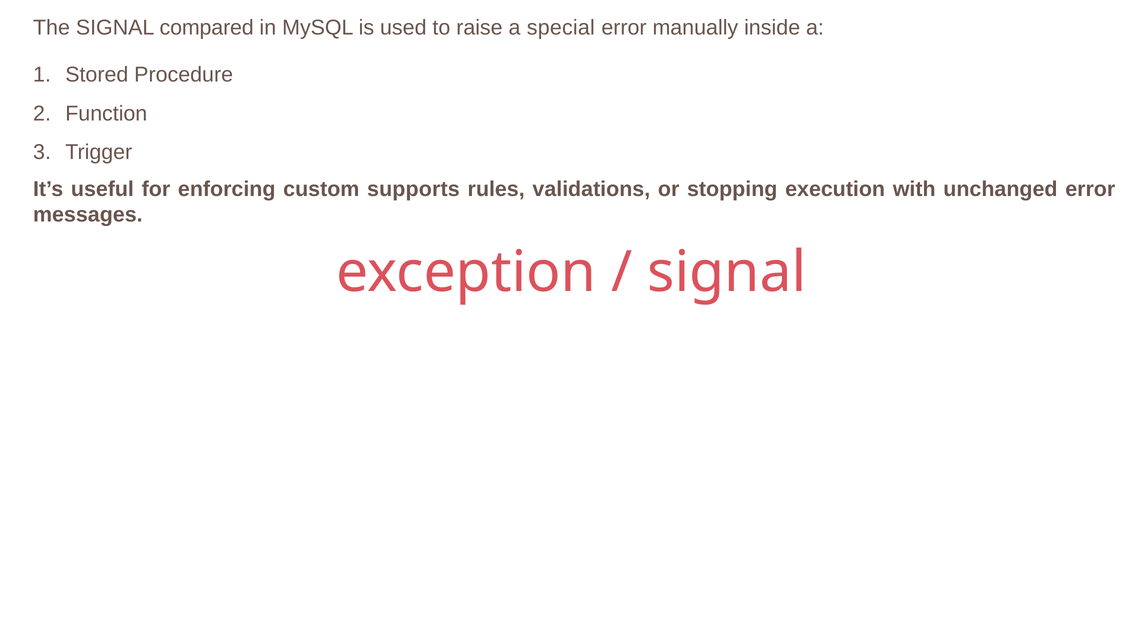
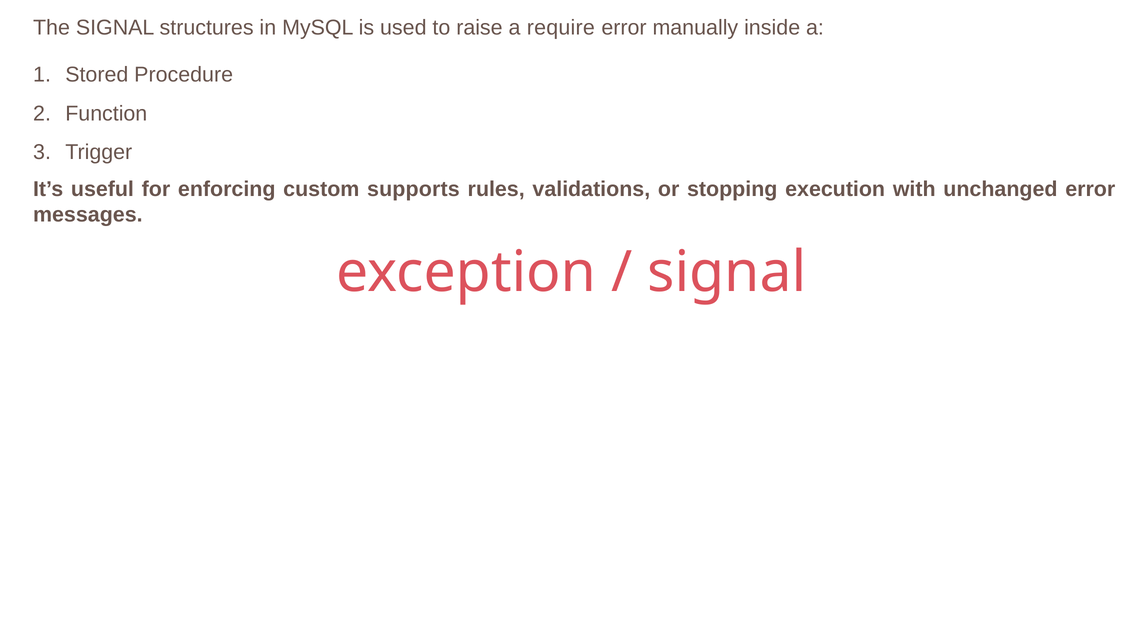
compared: compared -> structures (207, 28)
special: special -> require (561, 28)
